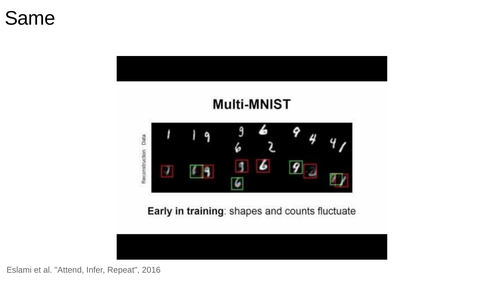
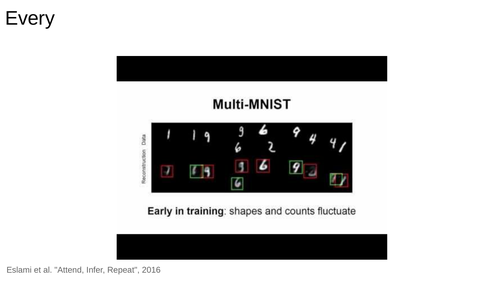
Same: Same -> Every (30, 18)
